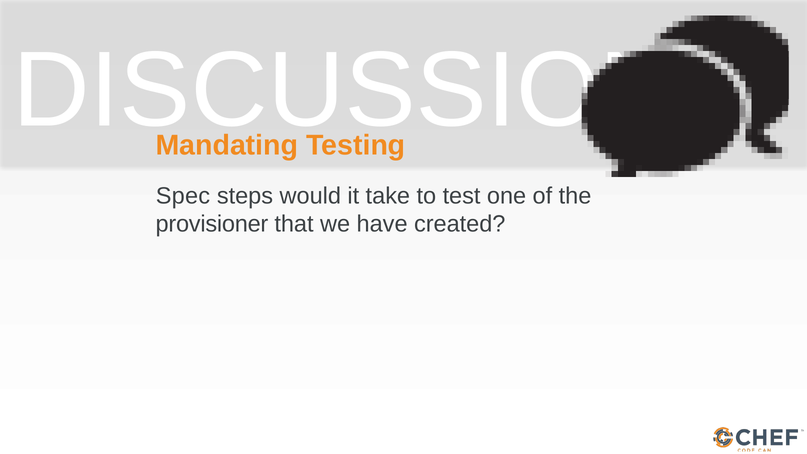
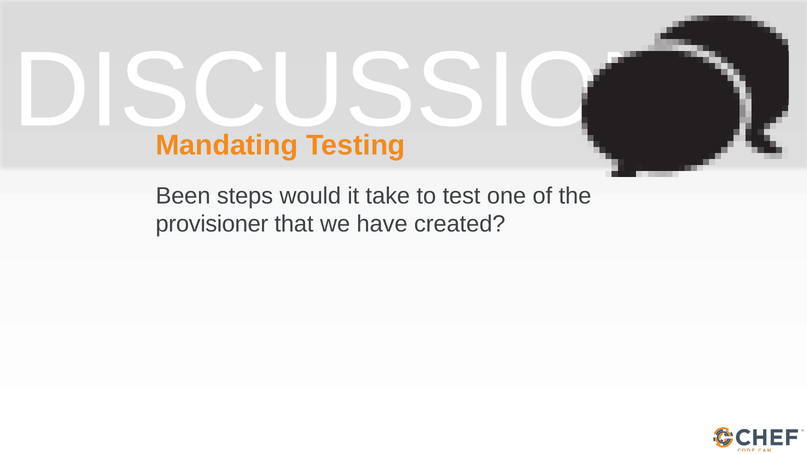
Spec: Spec -> Been (183, 196)
